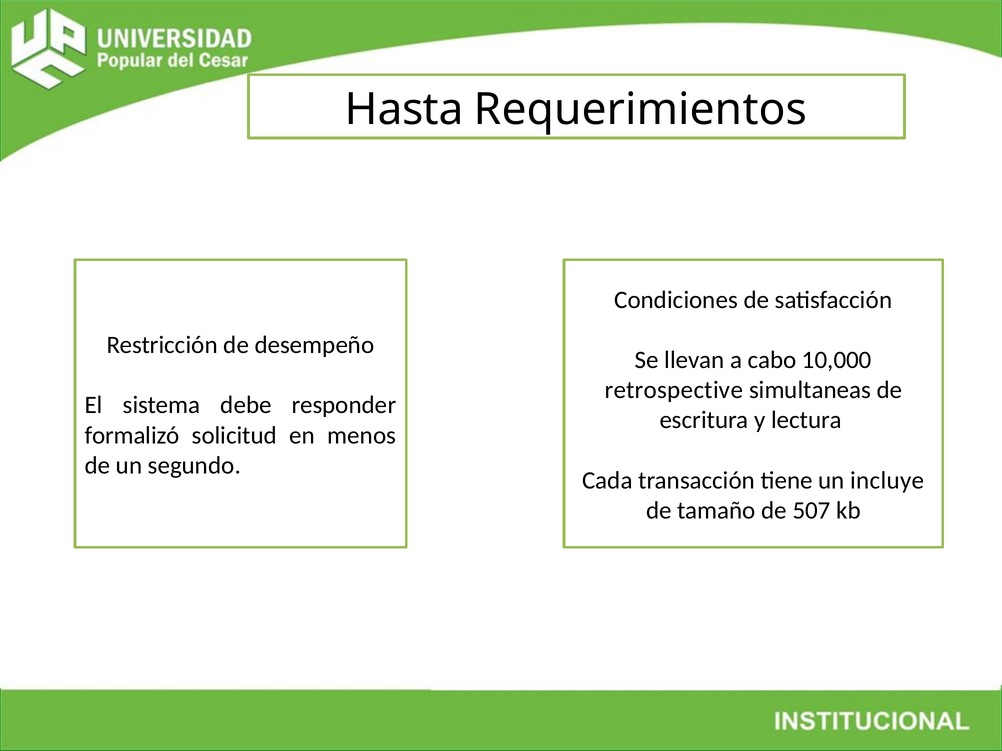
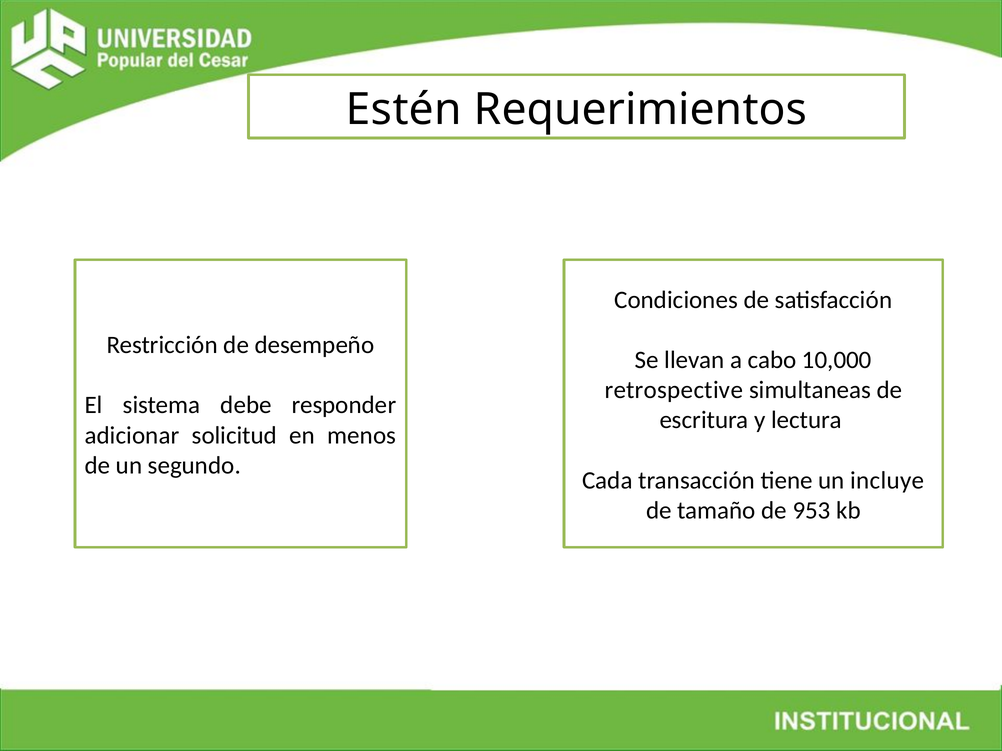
Hasta: Hasta -> Estén (404, 110)
formalizó: formalizó -> adicionar (132, 436)
507: 507 -> 953 (812, 511)
